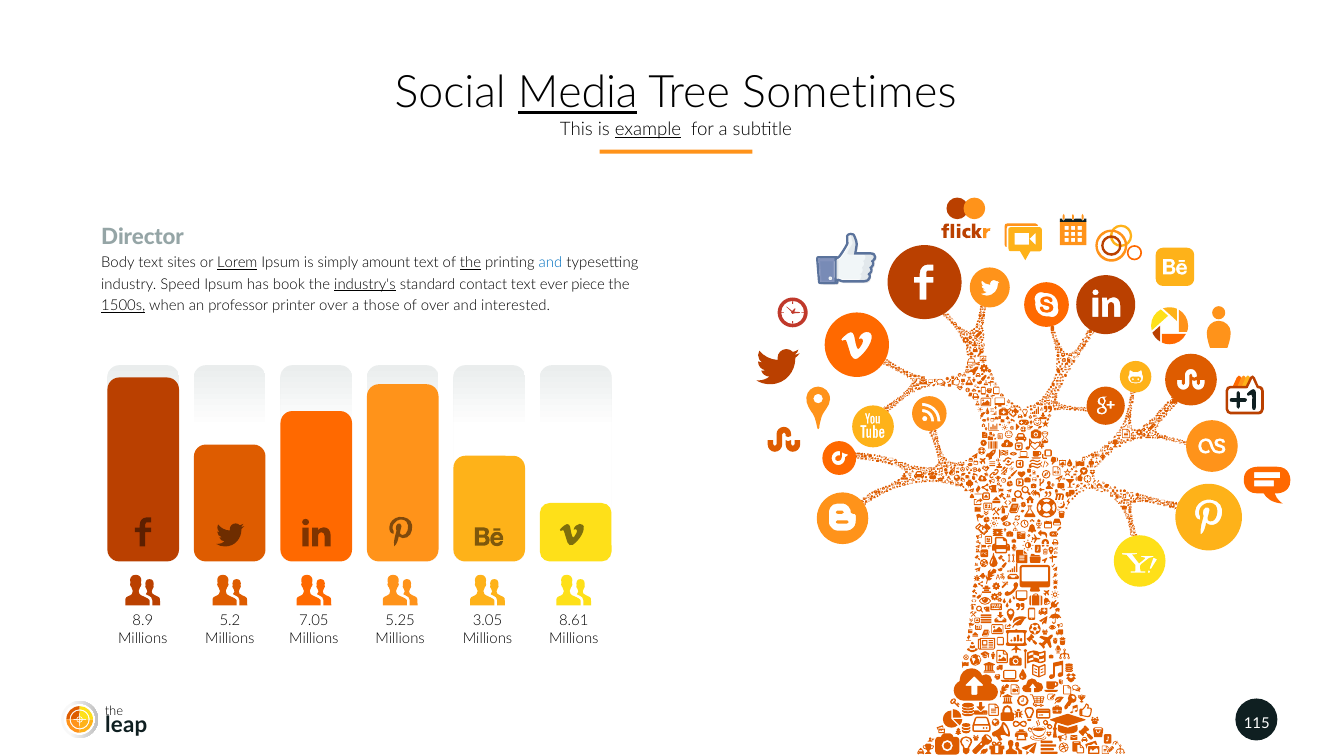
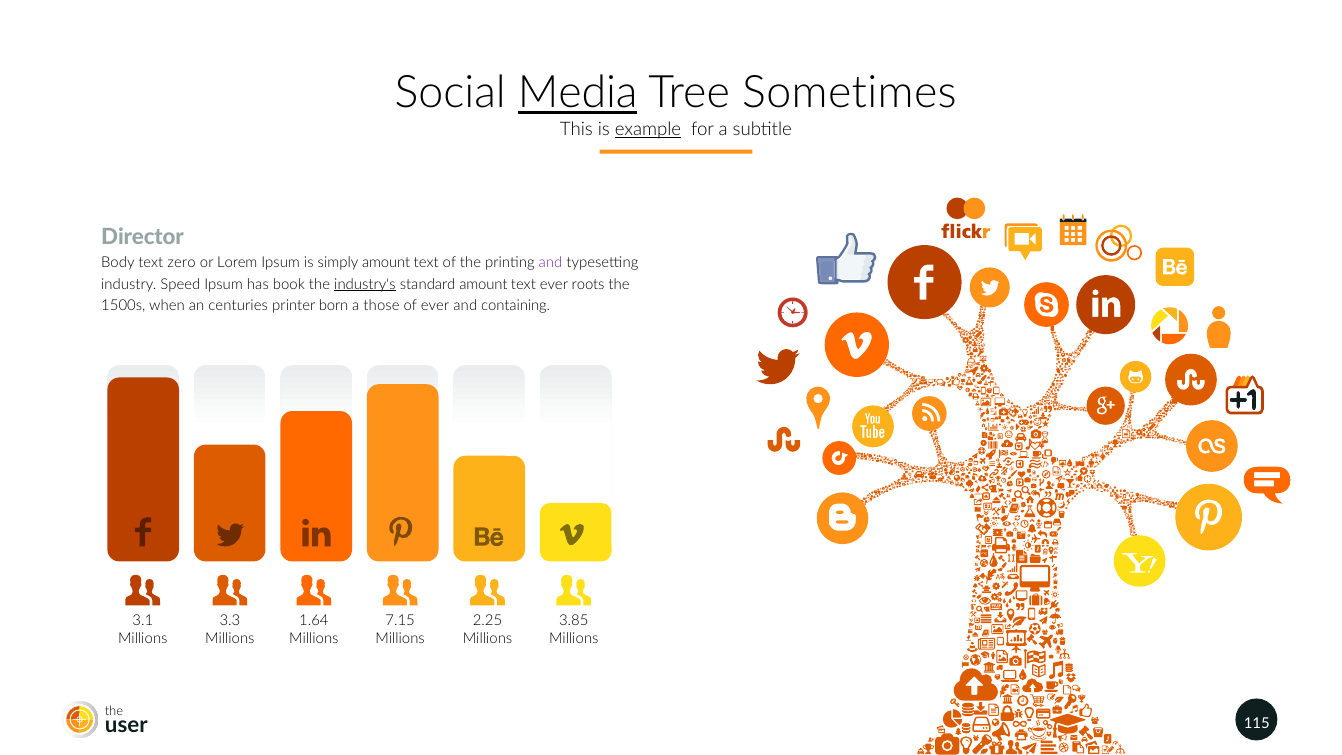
sites: sites -> zero (181, 263)
Lorem underline: present -> none (237, 263)
the underline: present -> none (470, 263)
and colour: blue -> purple (550, 263)
standard contact: contact -> amount (483, 284)
piece: piece -> roots (588, 284)
1500s underline: present -> none (123, 306)
professor: professor -> centuries (238, 306)
printer over: over -> born (334, 306)
of over: over -> ever (435, 306)
interested: interested -> containing (516, 306)
8.9: 8.9 -> 3.1 (143, 621)
5.2: 5.2 -> 3.3 (230, 621)
7.05: 7.05 -> 1.64 (314, 621)
5.25: 5.25 -> 7.15 (400, 621)
3.05: 3.05 -> 2.25 (488, 621)
8.61: 8.61 -> 3.85 (574, 621)
leap: leap -> user (126, 725)
